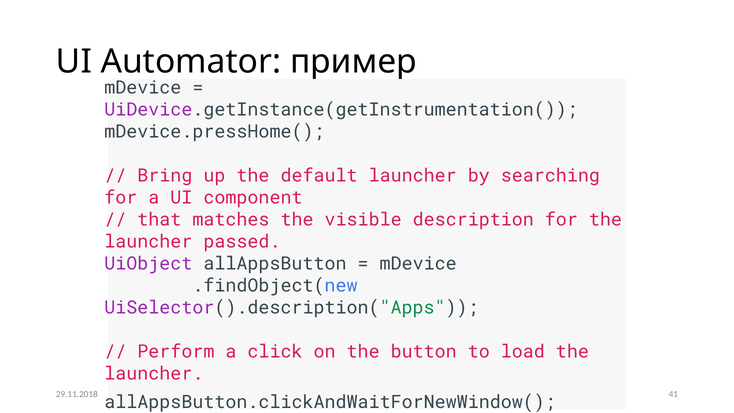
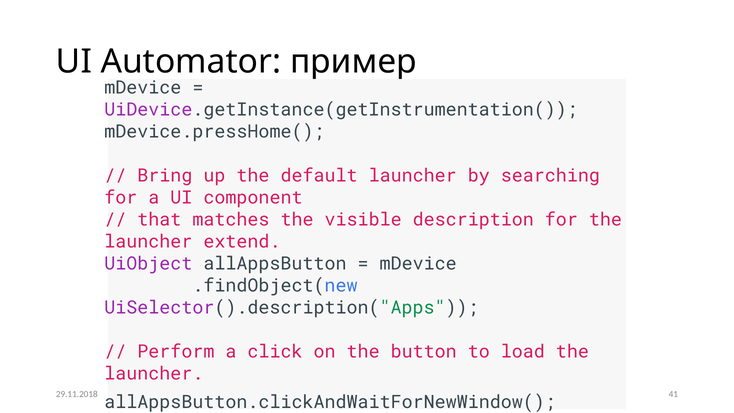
passed: passed -> extend (242, 242)
